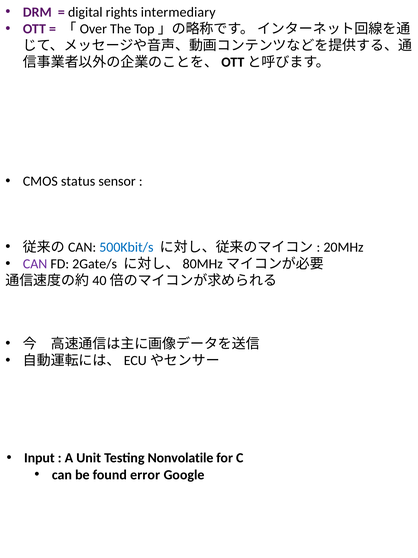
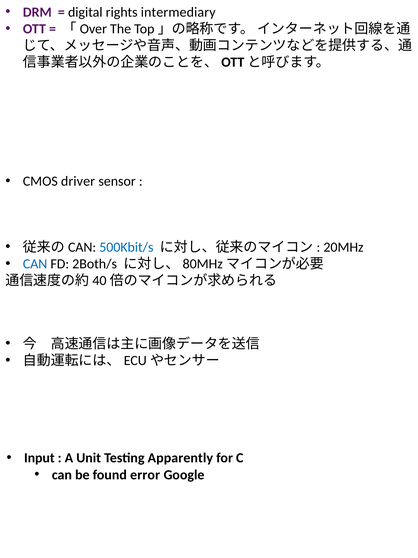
status: status -> driver (78, 181)
CAN colour: purple -> blue (35, 264)
2Gate/s: 2Gate/s -> 2Both/s (95, 264)
Nonvolatile: Nonvolatile -> Apparently (180, 458)
